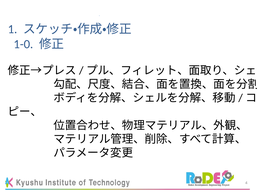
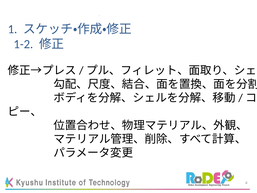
1-0: 1-0 -> 1-2 (23, 44)
